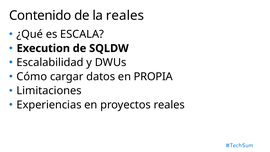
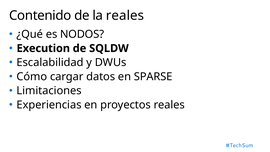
ESCALA: ESCALA -> NODOS (82, 34)
PROPIA: PROPIA -> SPARSE (153, 77)
